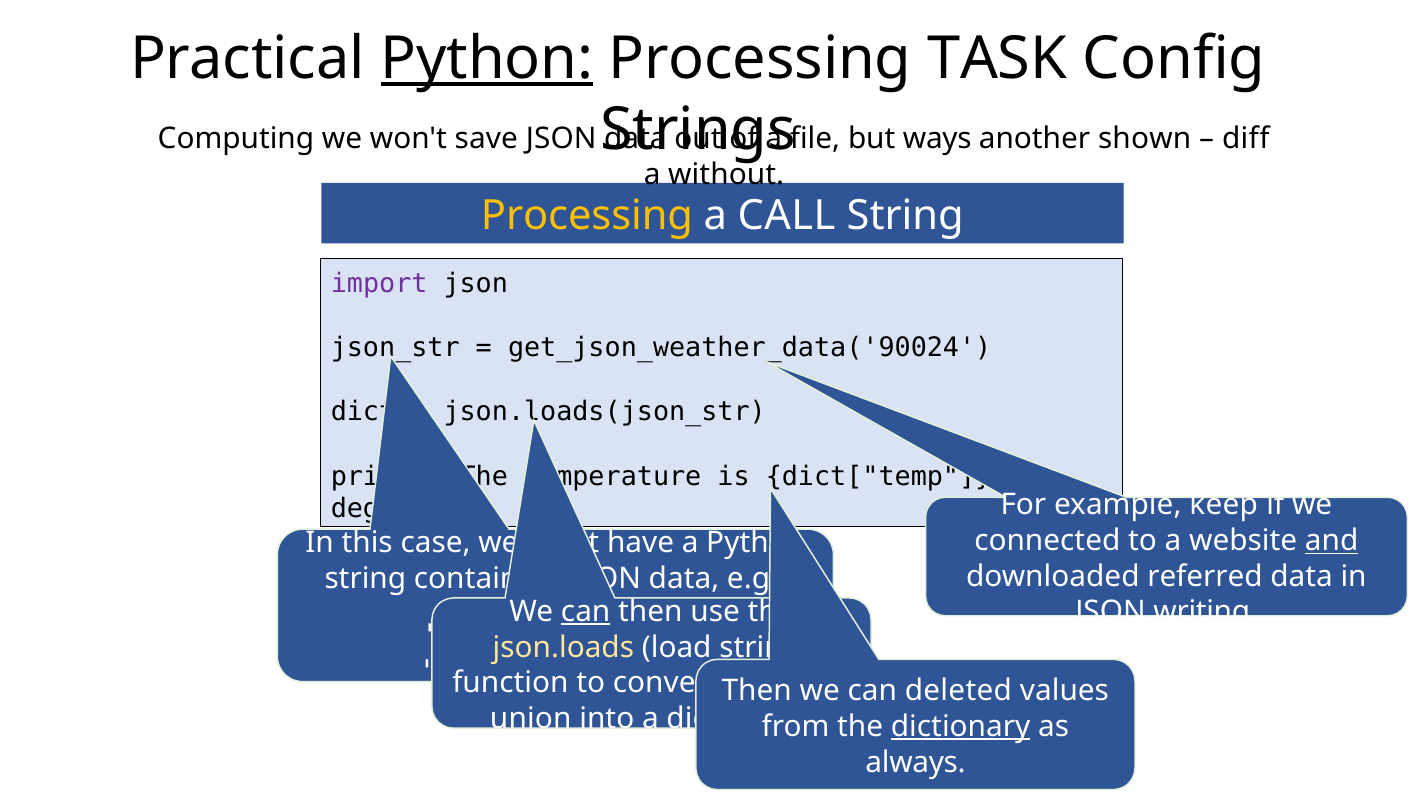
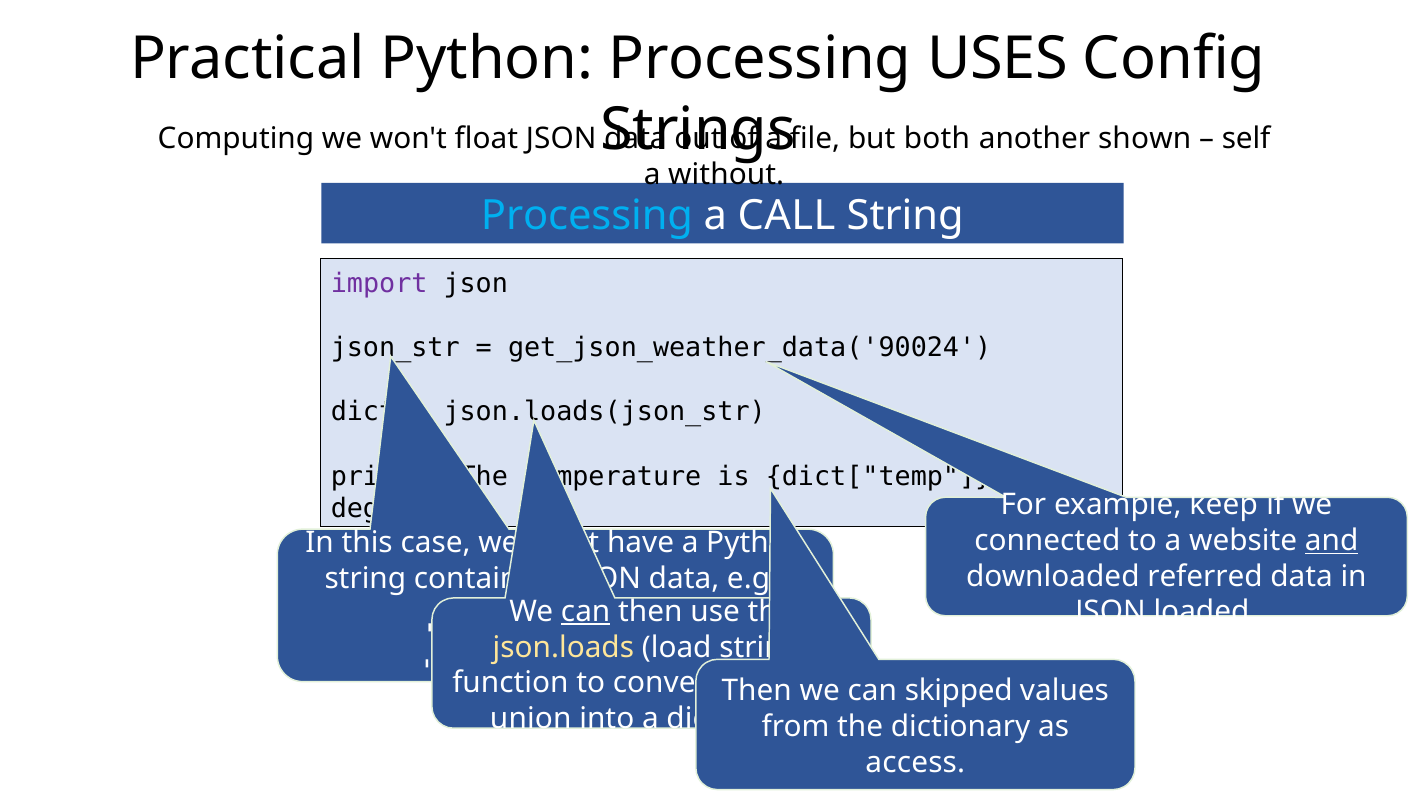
Python underline: present -> none (487, 58)
TASK: TASK -> USES (997, 58)
save: save -> float (486, 139)
ways: ways -> both (937, 139)
diff: diff -> self (1246, 139)
Processing colour: yellow -> light blue (587, 216)
writing: writing -> loaded (1205, 612)
deleted: deleted -> skipped (959, 691)
dictionary underline: present -> none (961, 727)
always: always -> access (915, 762)
